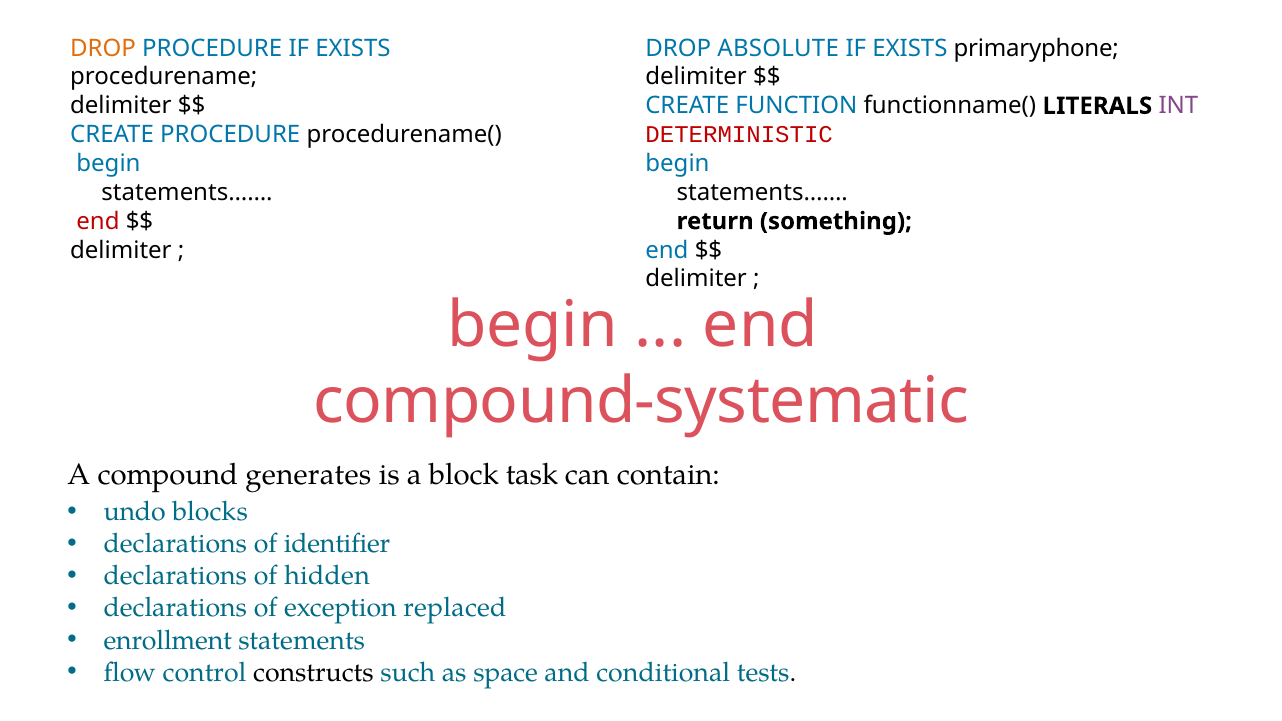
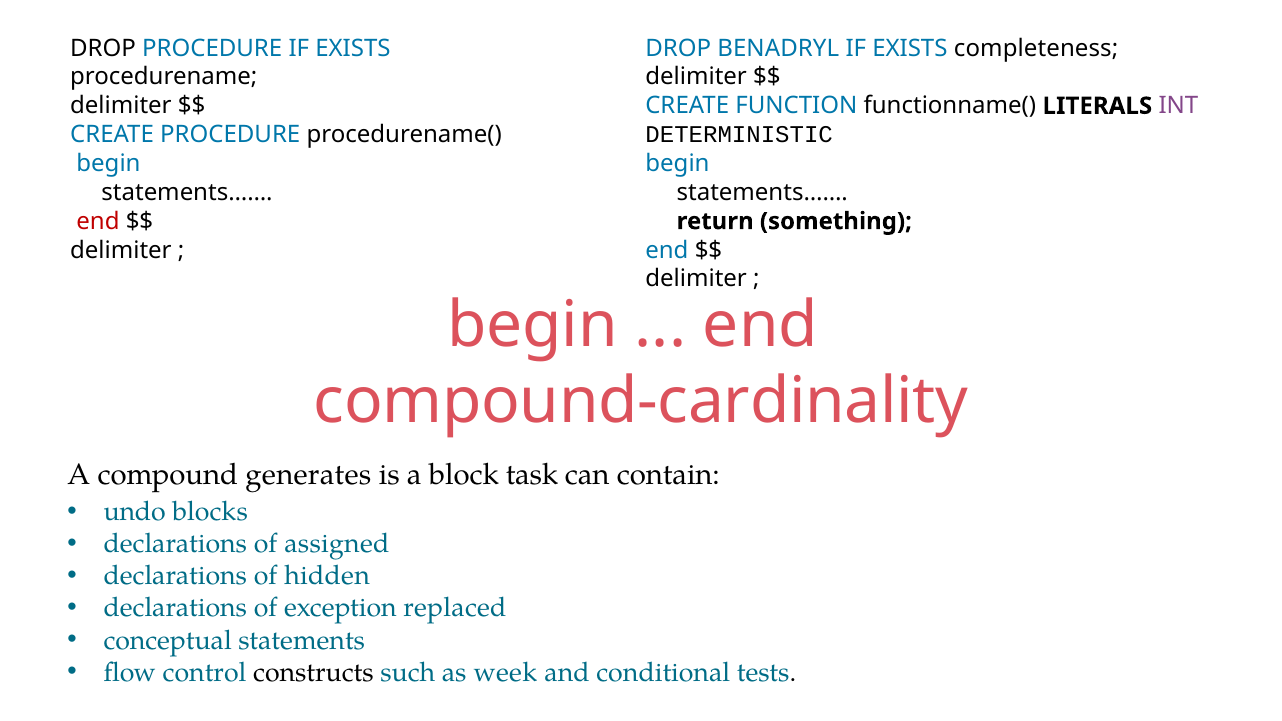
DROP colour: orange -> black (103, 48)
ABSOLUTE: ABSOLUTE -> BENADRYL (778, 48)
primaryphone: primaryphone -> completeness (1036, 48)
DETERMINISTIC colour: red -> black (739, 135)
compound-systematic: compound-systematic -> compound-cardinality (641, 402)
identifier: identifier -> assigned (337, 544)
enrollment: enrollment -> conceptual (168, 640)
space: space -> week (505, 672)
